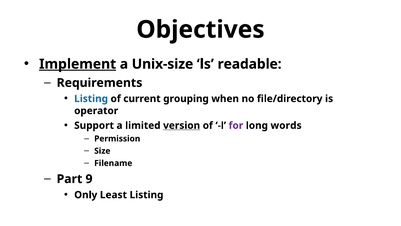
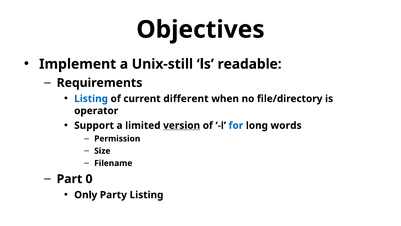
Implement underline: present -> none (78, 64)
Unix-size: Unix-size -> Unix-still (162, 64)
grouping: grouping -> different (186, 99)
for colour: purple -> blue (236, 125)
9: 9 -> 0 (89, 179)
Least: Least -> Party (113, 195)
